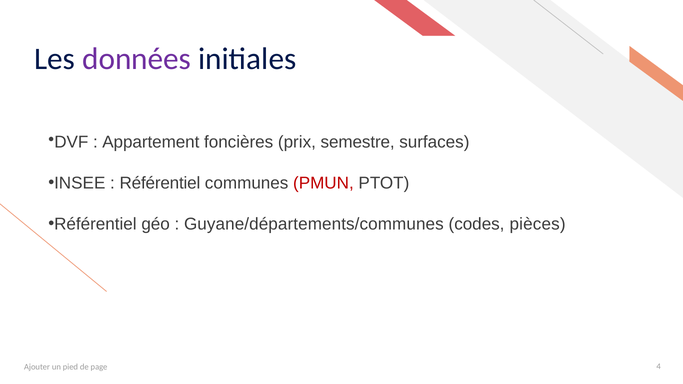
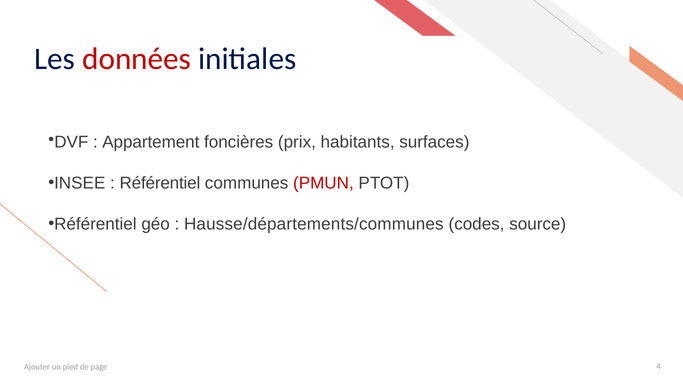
données colour: purple -> red (137, 59)
semestre: semestre -> habitants (358, 142)
Guyane/départements/communes: Guyane/départements/communes -> Hausse/départements/communes (314, 224)
pièces: pièces -> source (538, 224)
